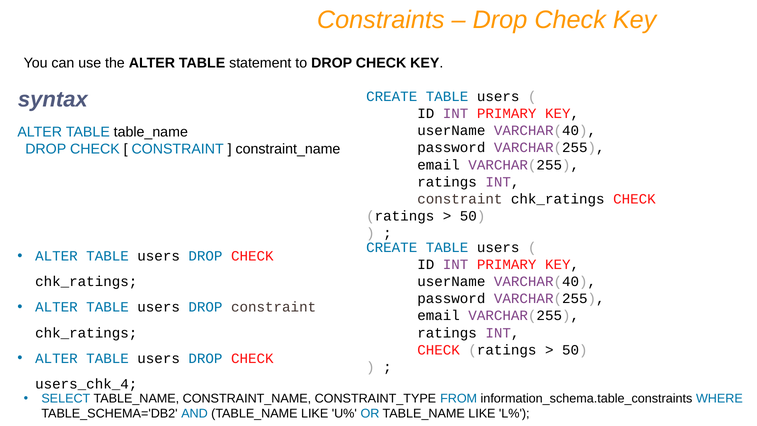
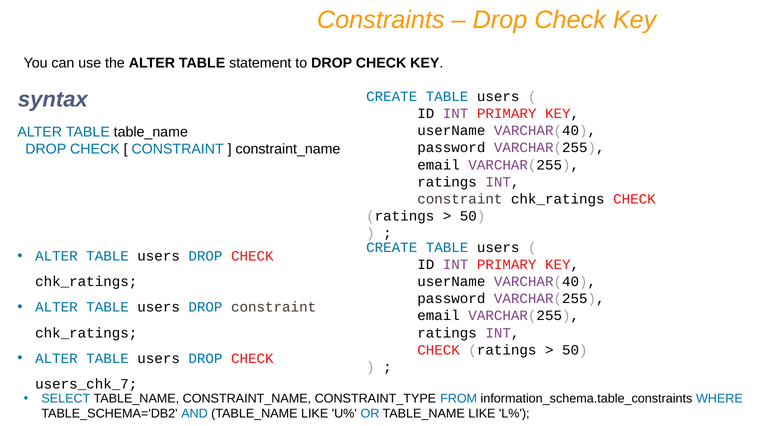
users_chk_4: users_chk_4 -> users_chk_7 (86, 384)
